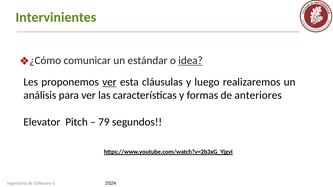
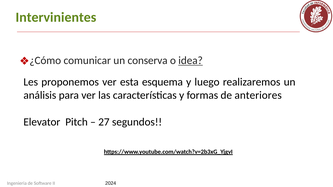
estándar: estándar -> conserva (148, 61)
ver underline: present -> none (109, 82)
cláusulas: cláusulas -> esquema (162, 82)
79: 79 -> 27 (104, 122)
